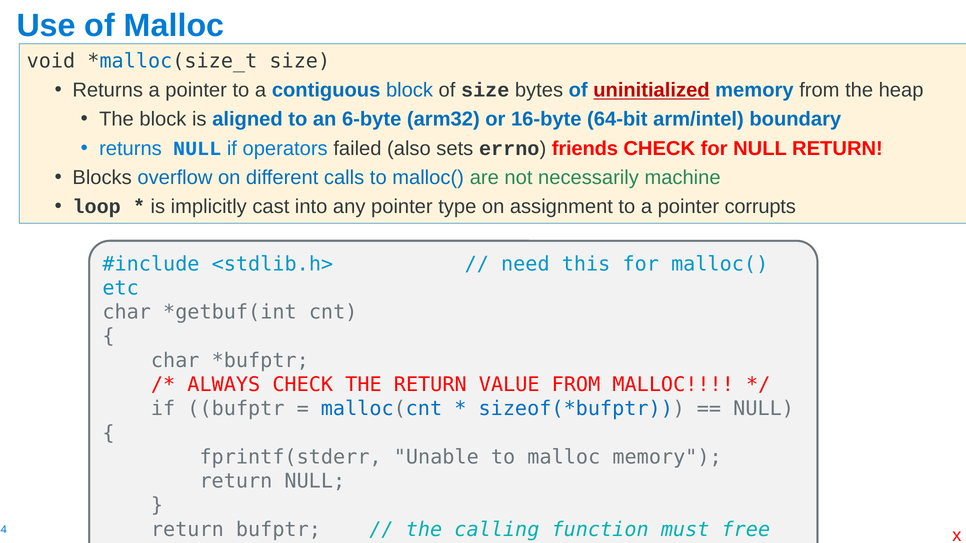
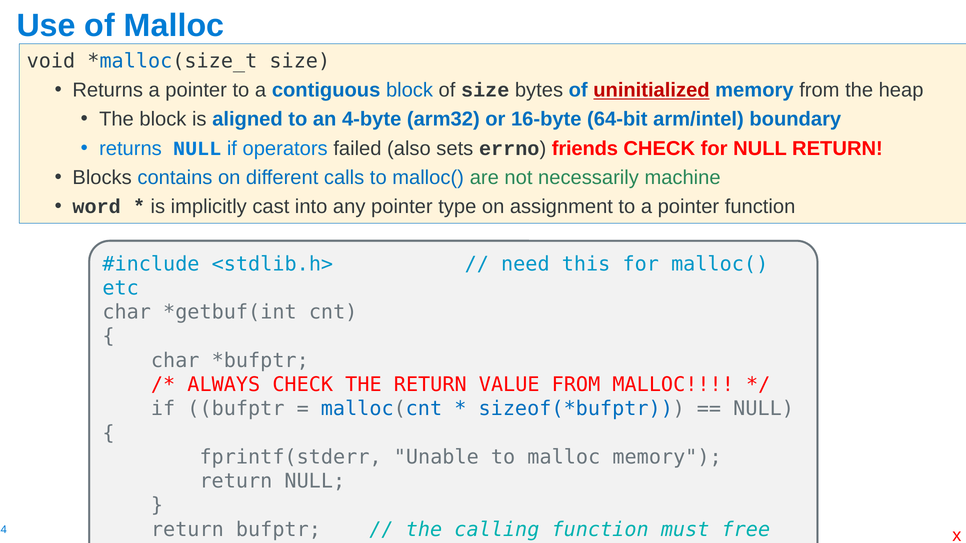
6-byte: 6-byte -> 4-byte (372, 119)
overflow: overflow -> contains (175, 178)
loop: loop -> word (97, 207)
pointer corrupts: corrupts -> function (760, 207)
